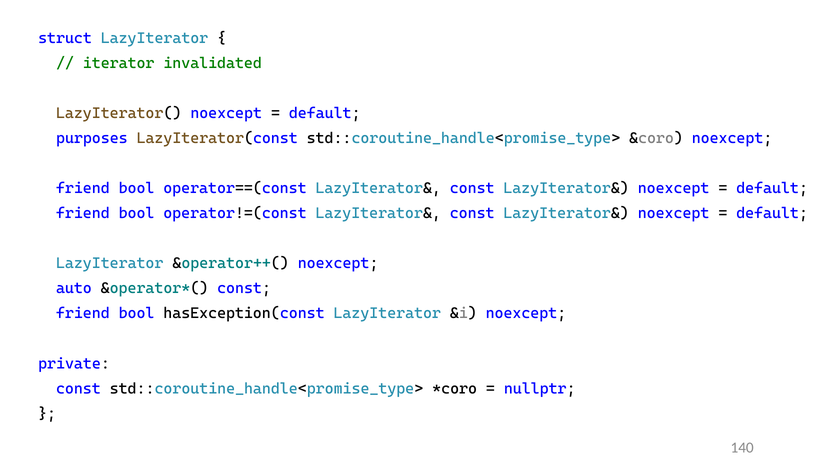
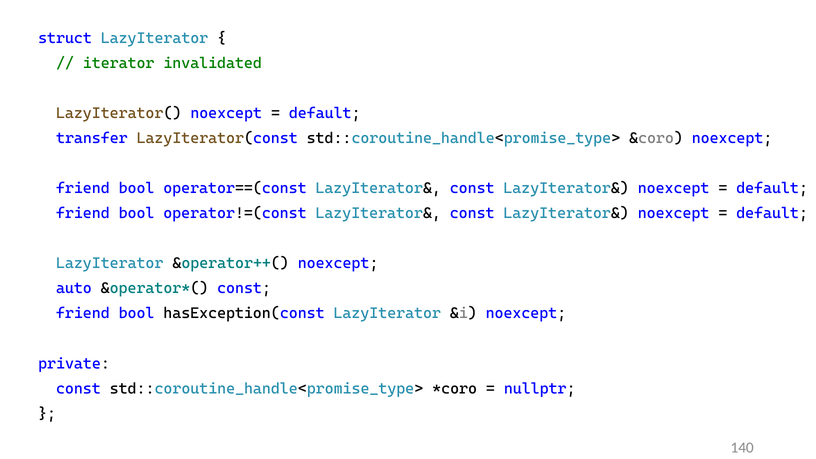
purposes: purposes -> transfer (92, 138)
